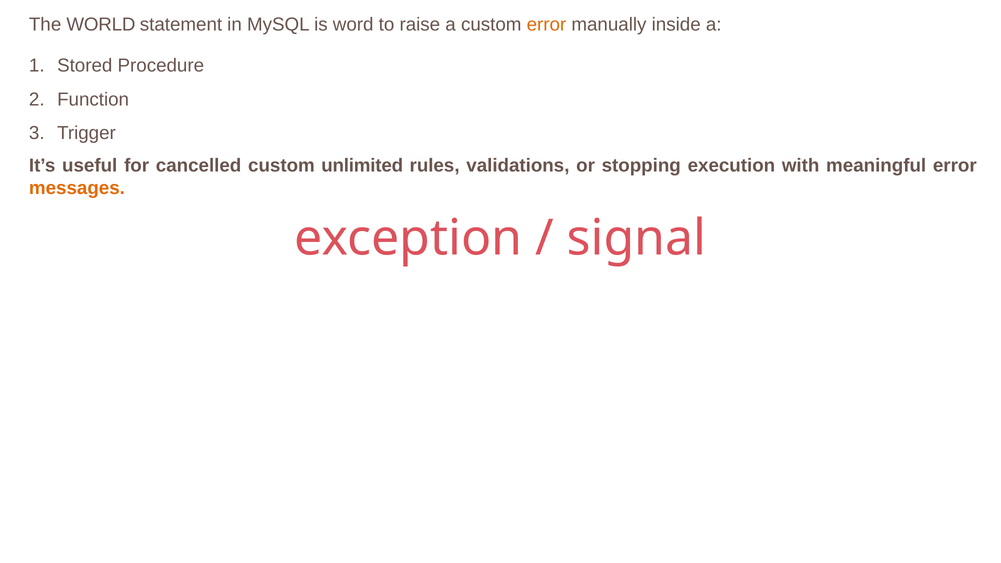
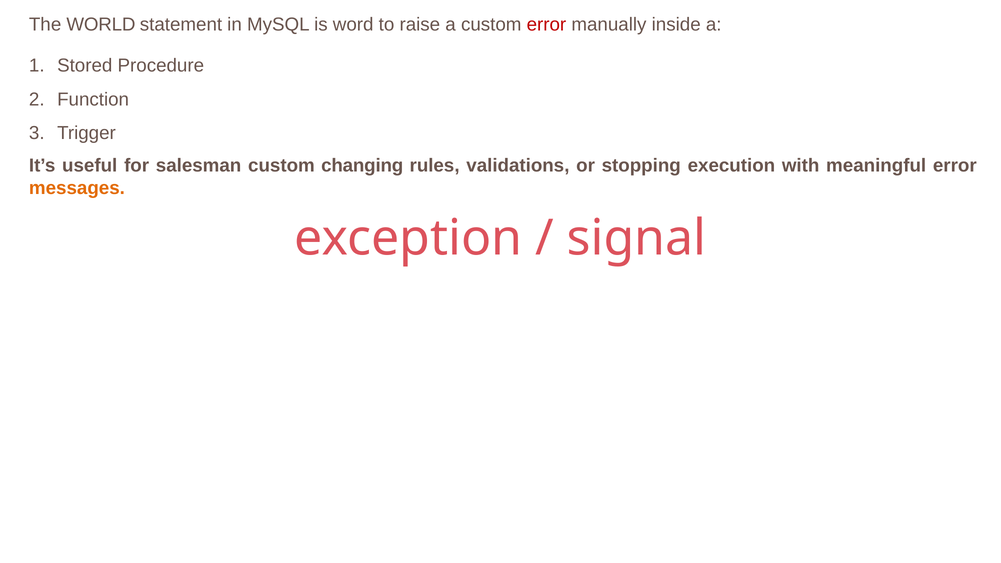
error colour: orange -> red (546, 24)
cancelled: cancelled -> salesman (199, 166)
unlimited: unlimited -> changing (362, 166)
